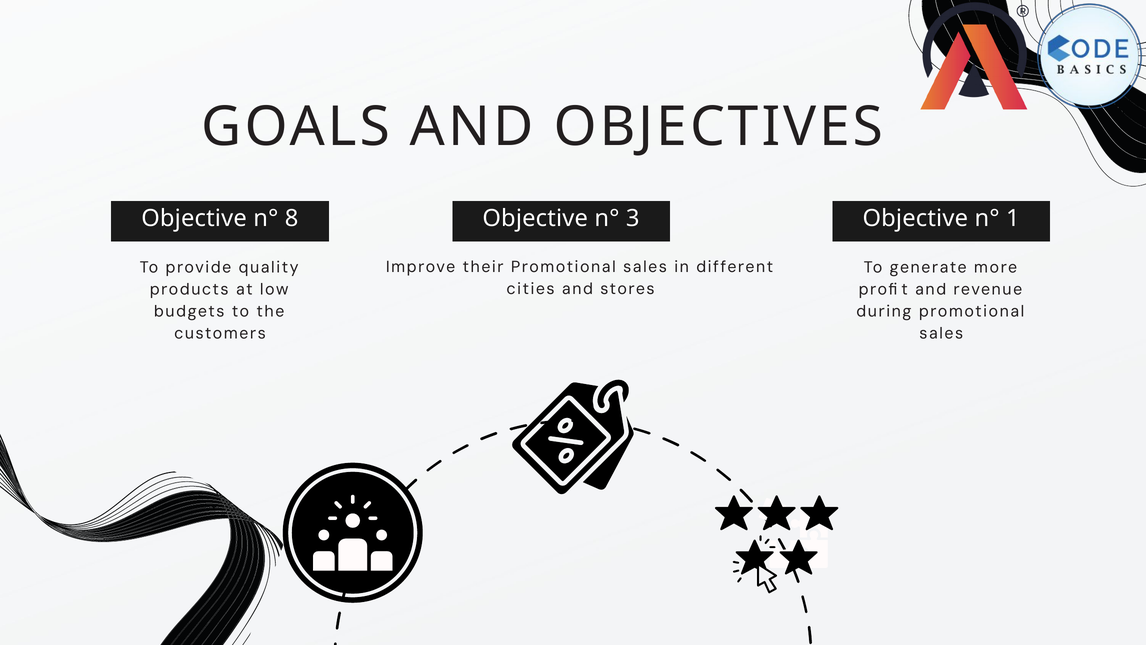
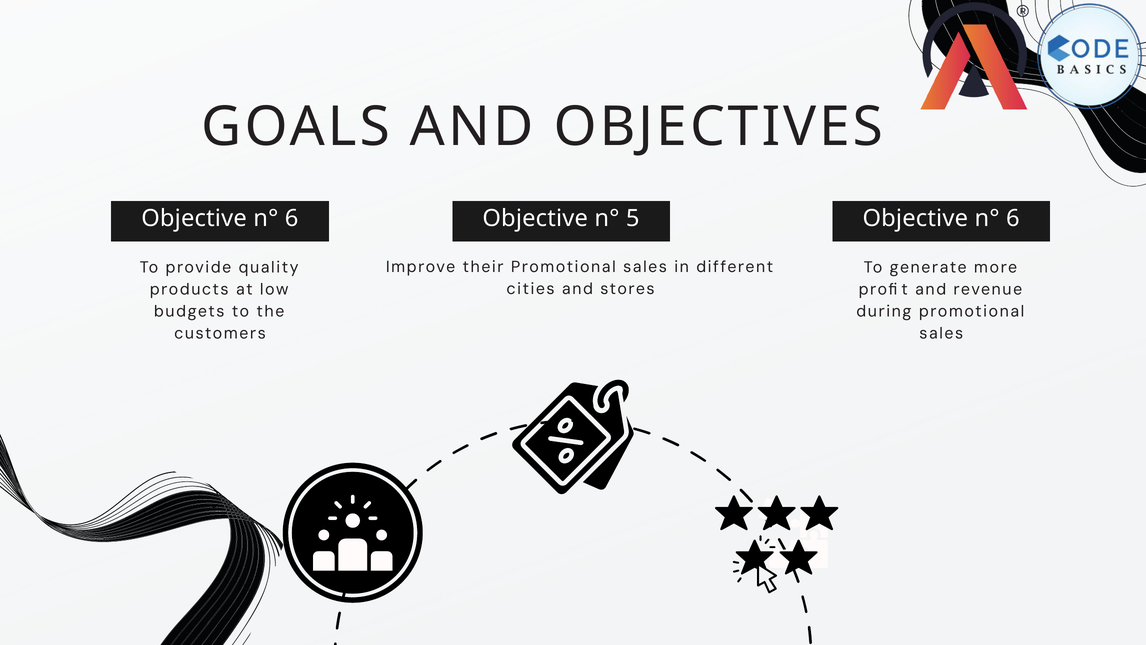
8: 8 -> 6 (292, 218)
3: 3 -> 5 (633, 218)
1: 1 -> 6 (1013, 218)
